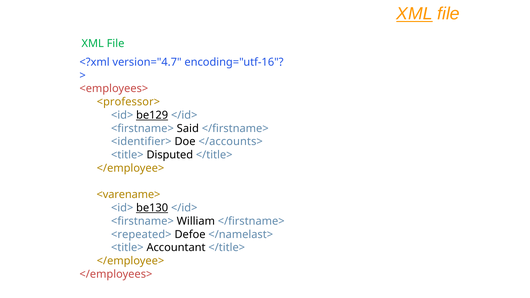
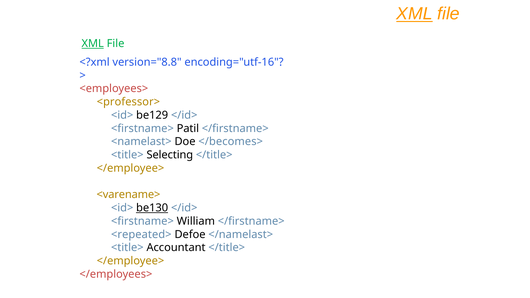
XML underline: none -> present (93, 44)
version="4.7: version="4.7 -> version="8.8 (147, 62)
be129 underline: present -> none (152, 115)
Said: Said -> Patil (188, 128)
<identifier>: <identifier> -> <namelast> (141, 142)
</accounts>: </accounts> -> </becomes> (231, 142)
Disputed: Disputed -> Selecting (170, 155)
